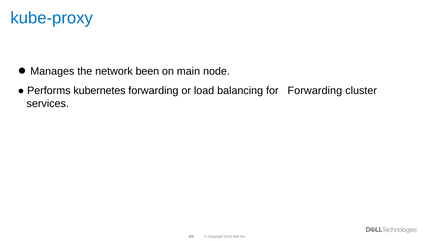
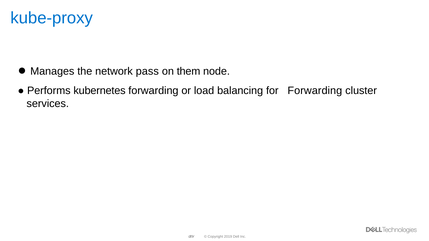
been: been -> pass (147, 71)
main: main -> them (189, 71)
